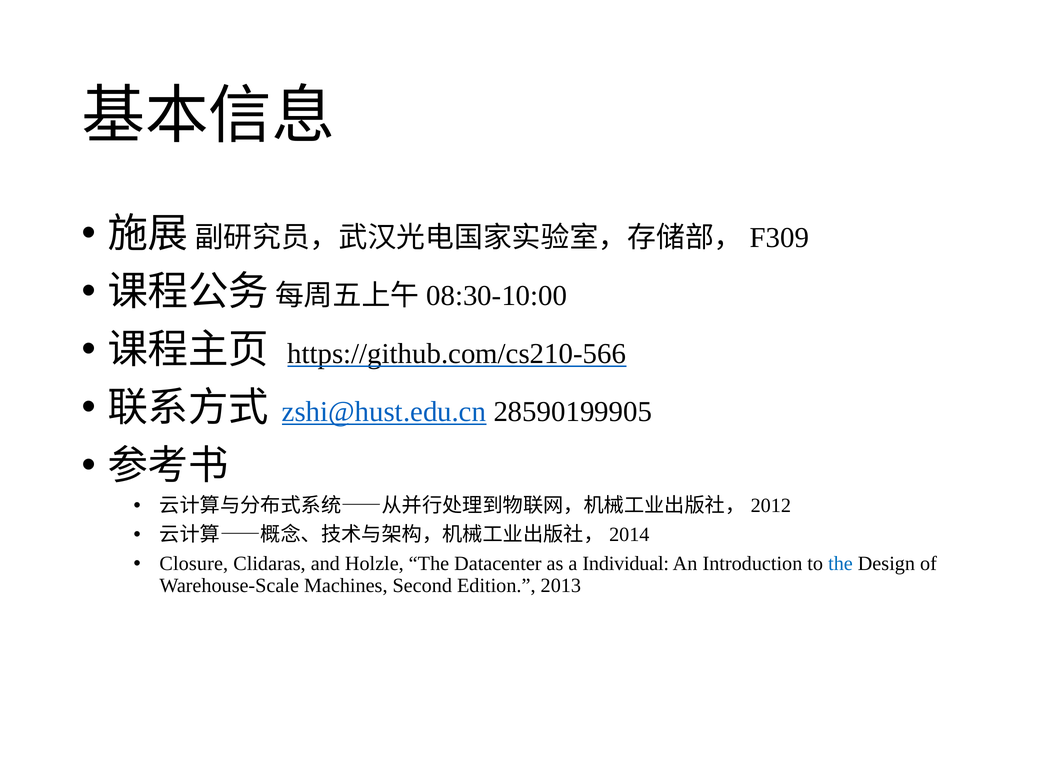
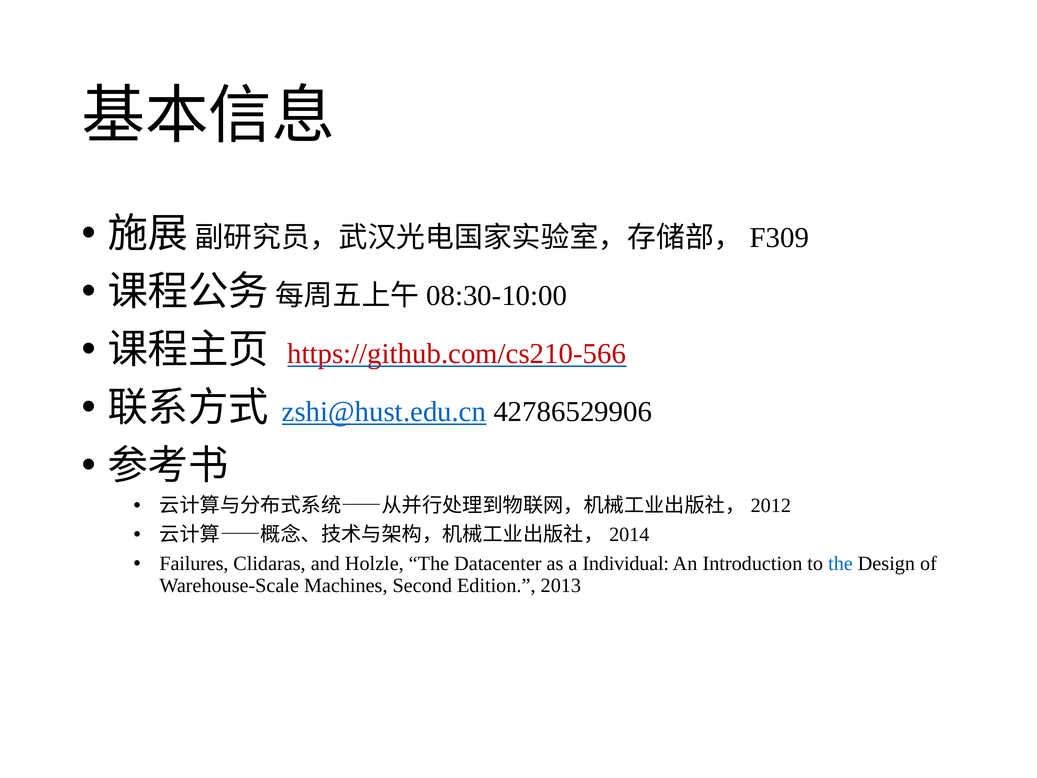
https://github.com/cs210-566 colour: black -> red (457, 354)
28590199905: 28590199905 -> 42786529906 (573, 411)
Closure: Closure -> Failures (194, 564)
